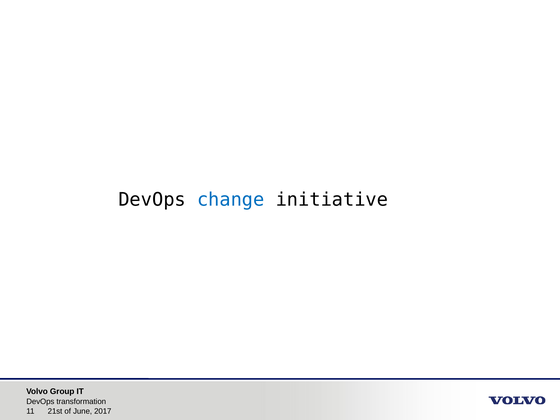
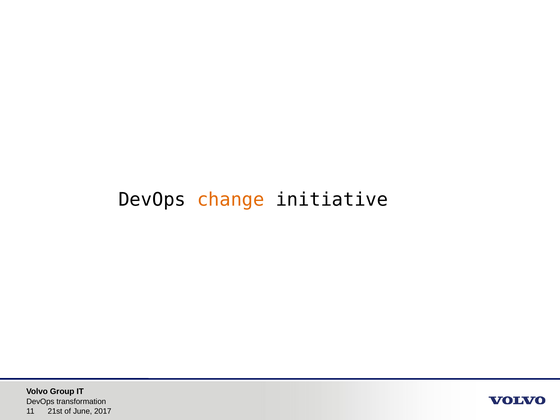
change colour: blue -> orange (231, 200)
